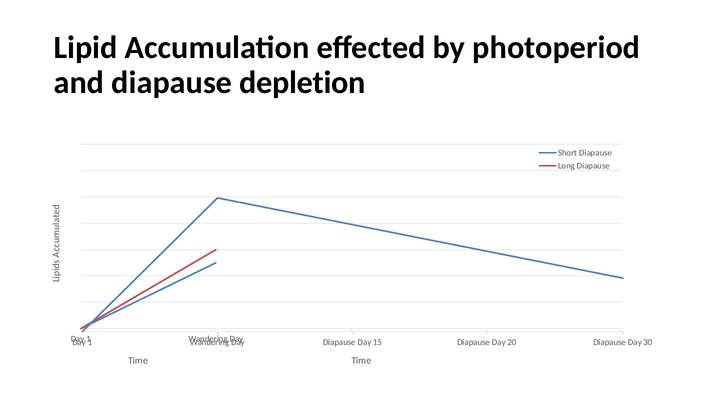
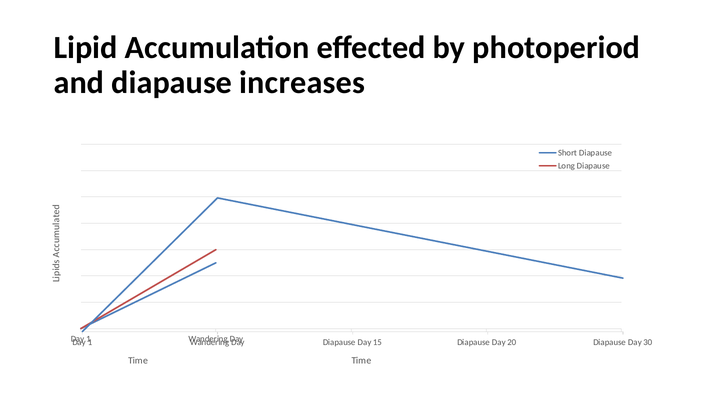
depletion: depletion -> increases (302, 82)
